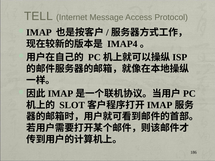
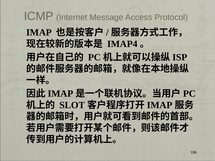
TELL: TELL -> ICMP (39, 16)
